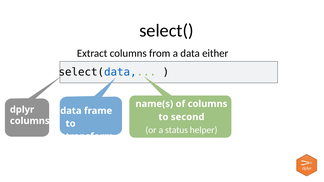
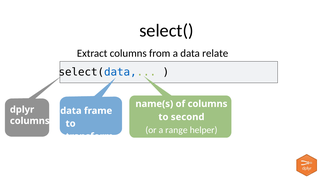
either: either -> relate (215, 53)
status: status -> range (176, 130)
